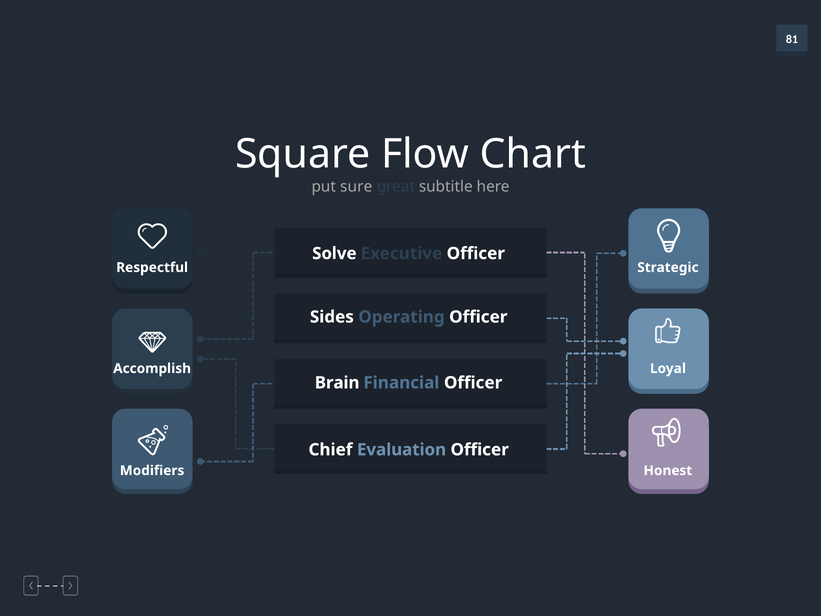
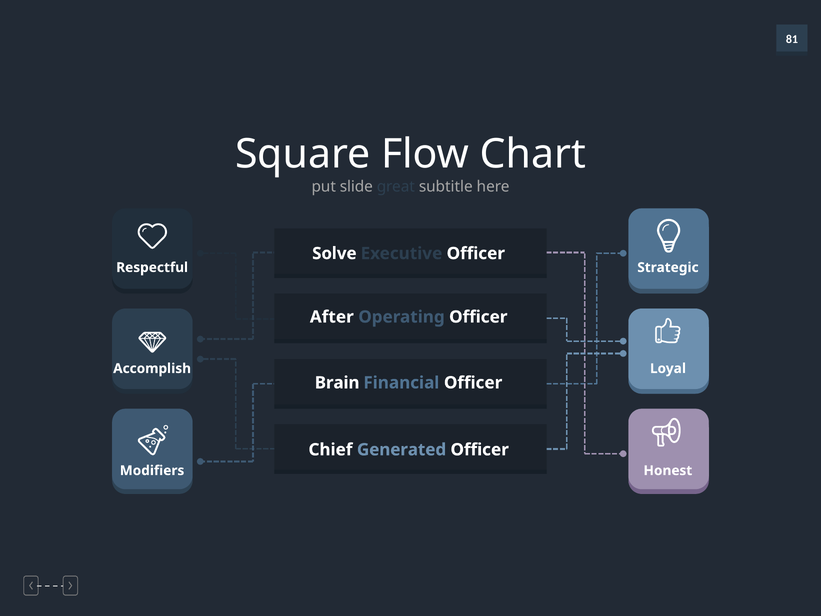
sure: sure -> slide (356, 187)
Sides: Sides -> After (332, 317)
Evaluation: Evaluation -> Generated (402, 450)
